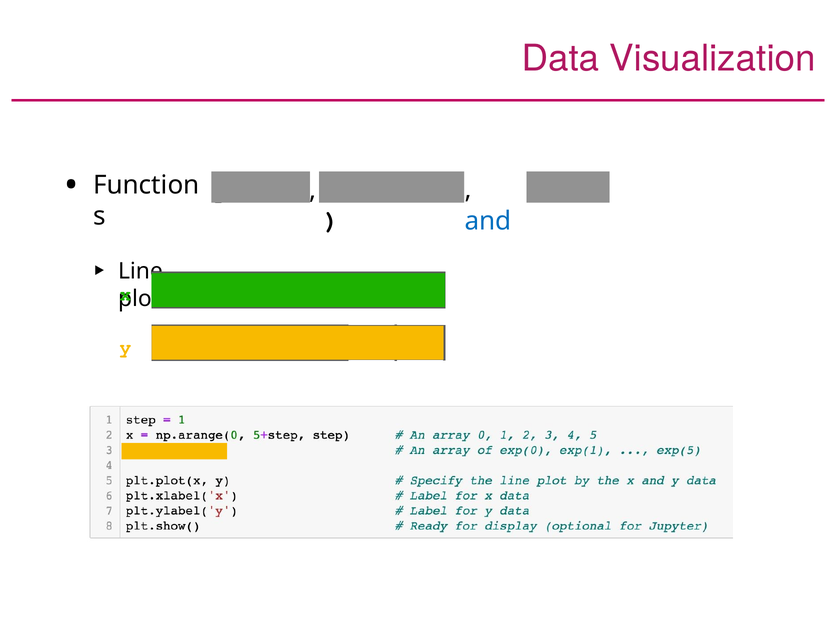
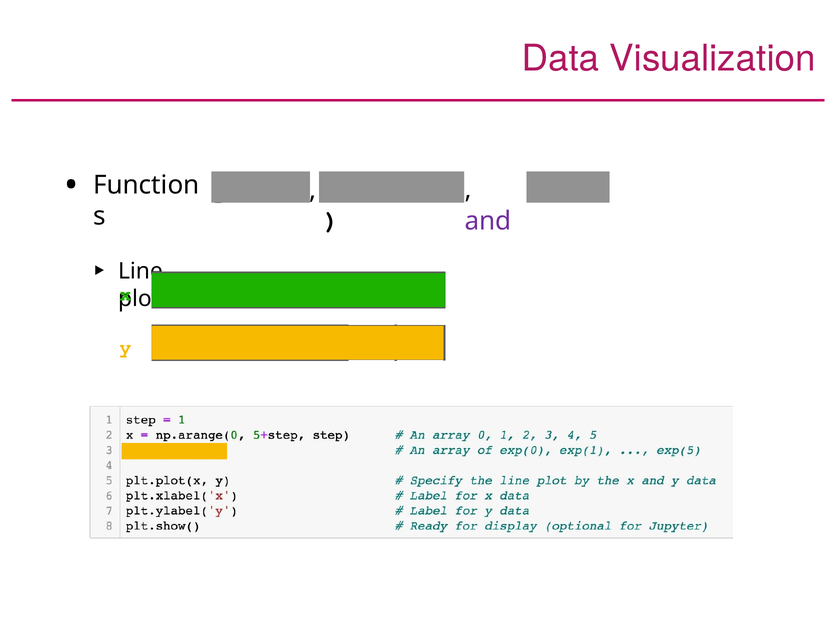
and colour: blue -> purple (488, 221)
